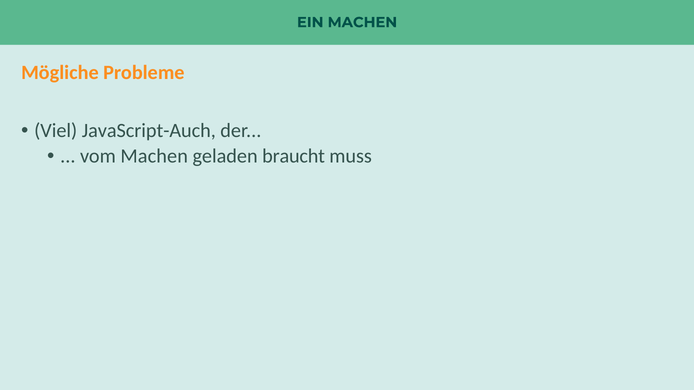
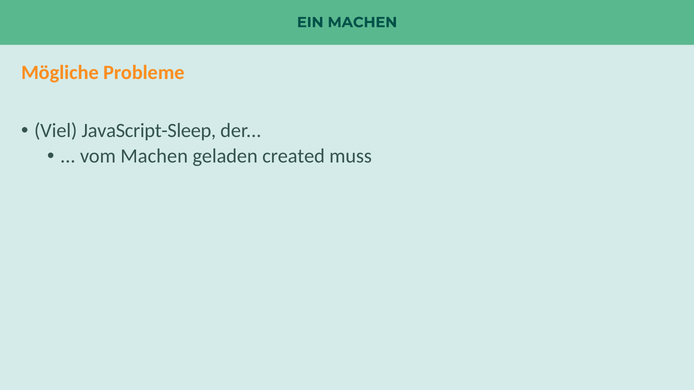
JavaScript-Auch: JavaScript-Auch -> JavaScript-Sleep (149, 131)
braucht: braucht -> created (294, 156)
